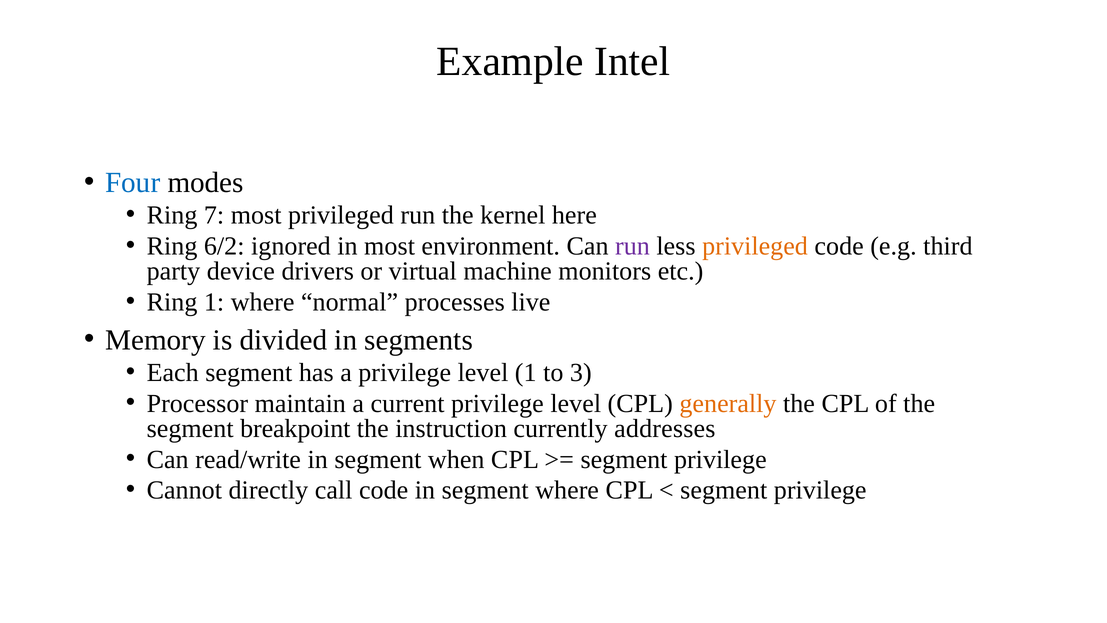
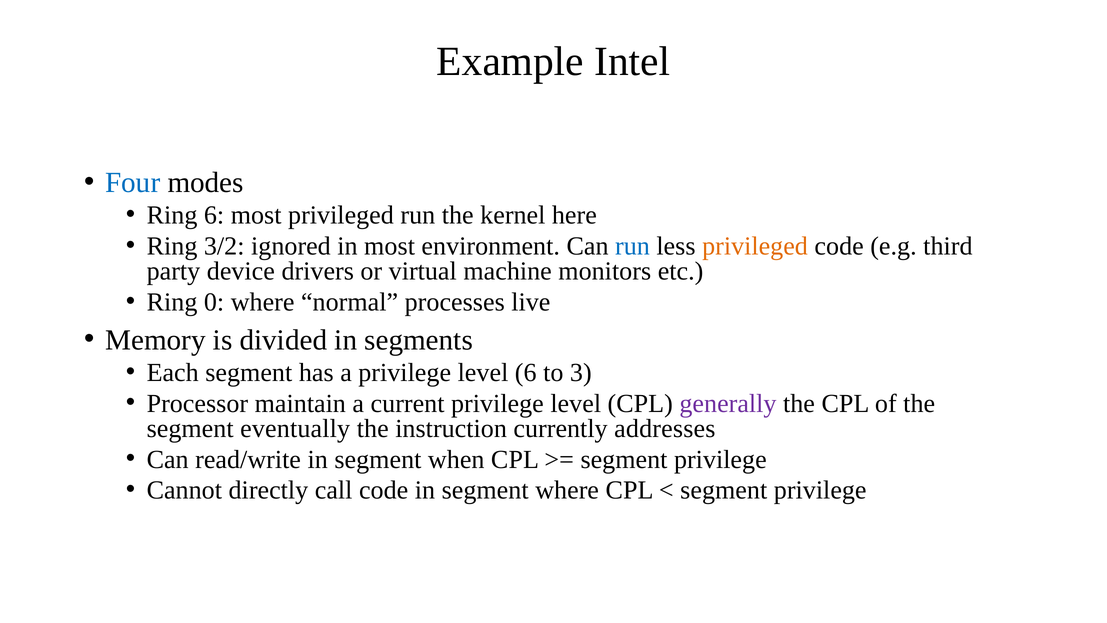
Ring 7: 7 -> 6 (214, 215)
6/2: 6/2 -> 3/2 (224, 246)
run colour: purple -> blue (632, 246)
Ring 1: 1 -> 0 (214, 302)
level 1: 1 -> 6 (526, 372)
generally colour: orange -> purple (728, 403)
breakpoint: breakpoint -> eventually (295, 428)
